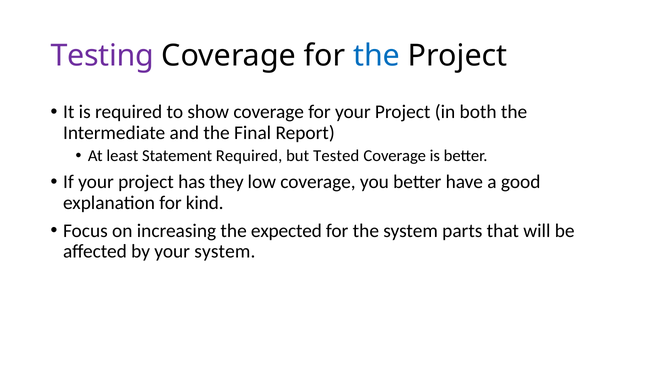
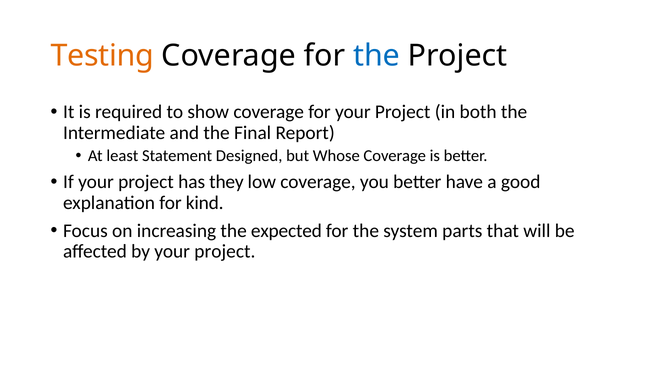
Testing colour: purple -> orange (102, 56)
Statement Required: Required -> Designed (249, 156)
Tested: Tested -> Whose (336, 156)
by your system: system -> project (225, 252)
